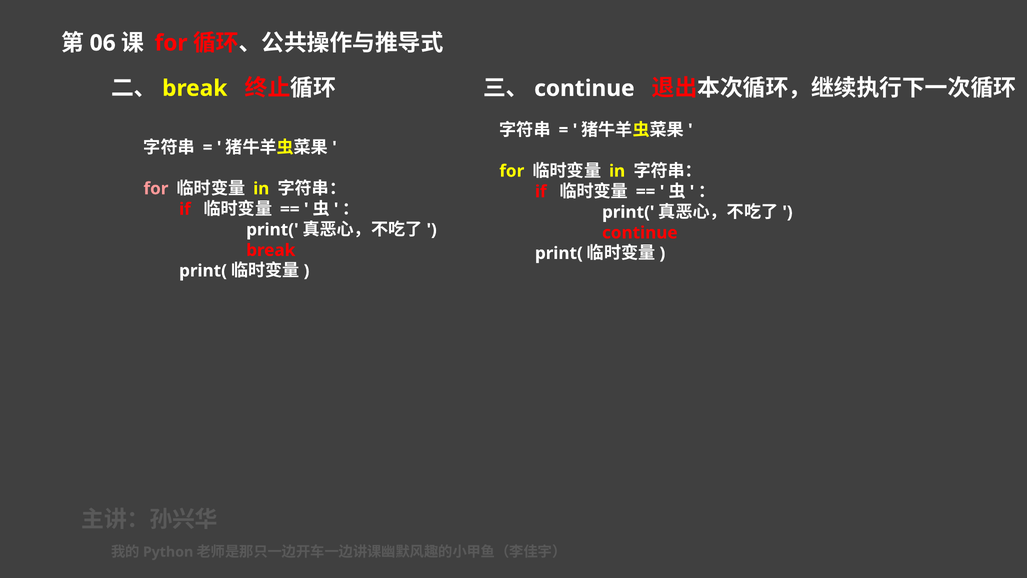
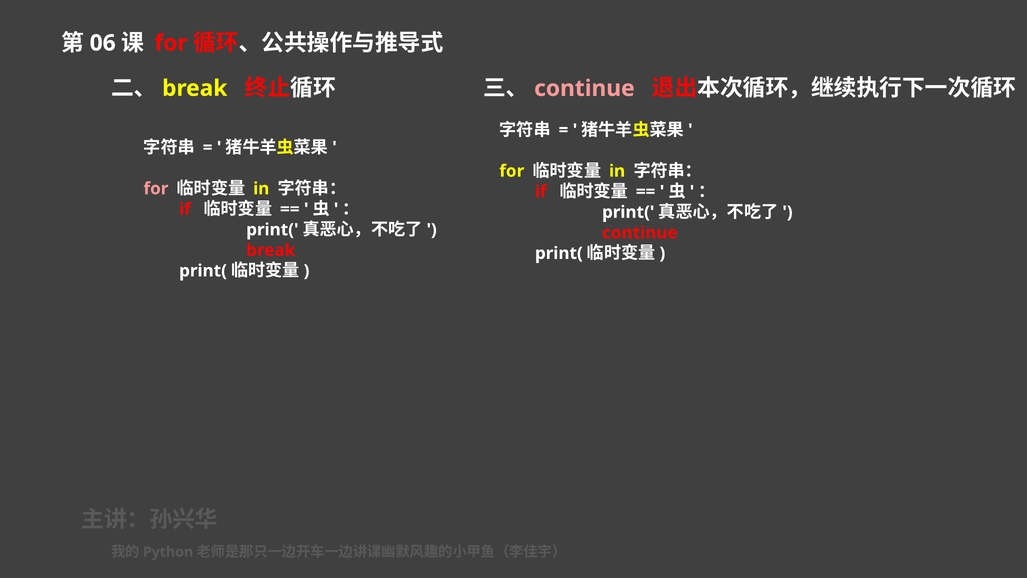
continue colour: white -> pink (584, 88)
